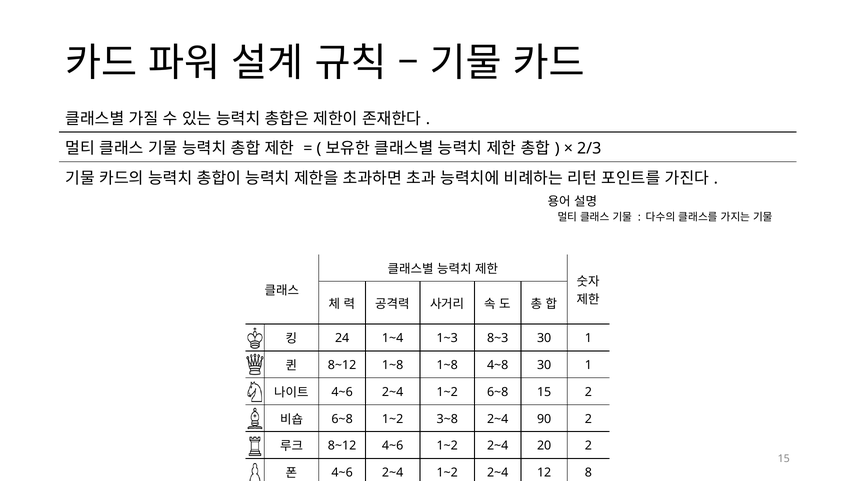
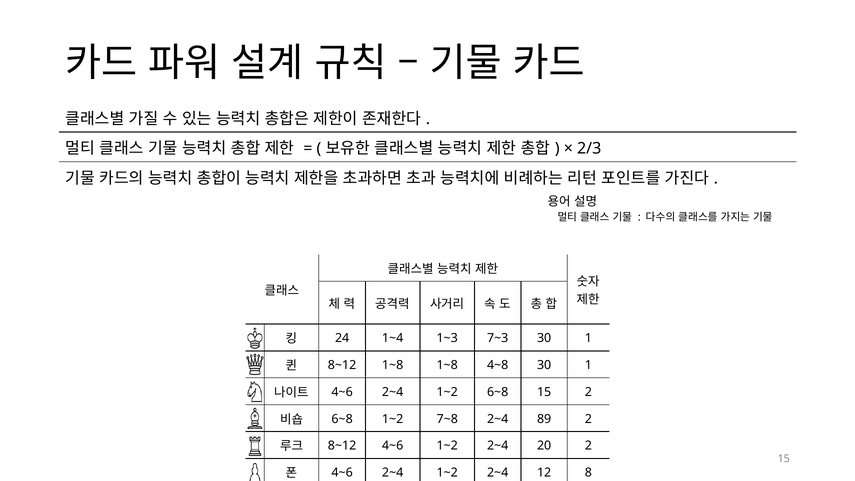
8~3: 8~3 -> 7~3 (498, 338)
3~8: 3~8 -> 7~8 (447, 419)
90: 90 -> 89 (544, 419)
